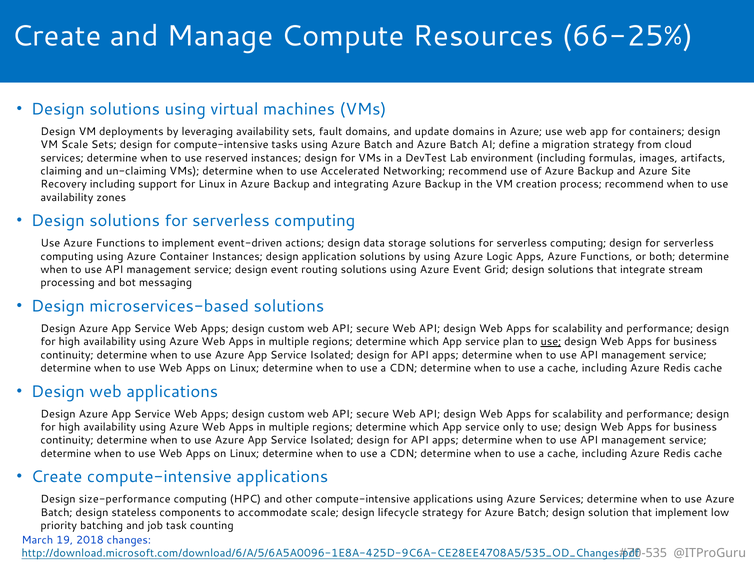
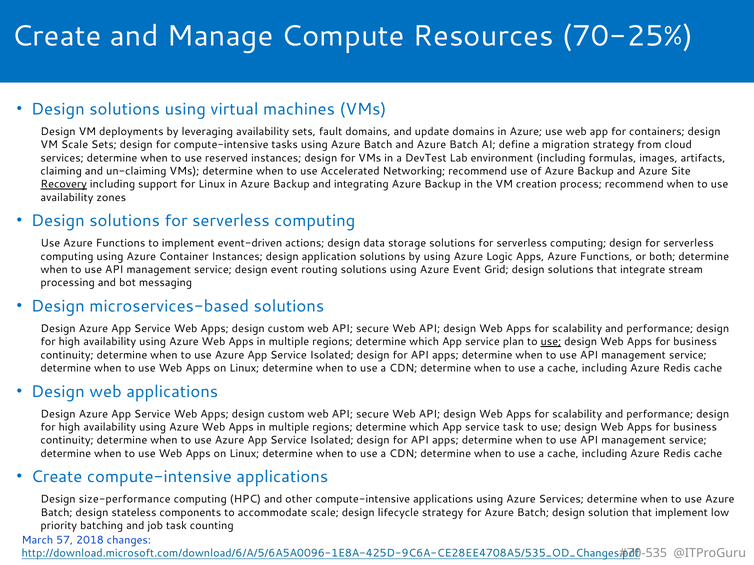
66-25%: 66-25% -> 70-25% (628, 36)
Recovery underline: none -> present (64, 185)
service only: only -> task (513, 428)
19: 19 -> 57 (65, 540)
